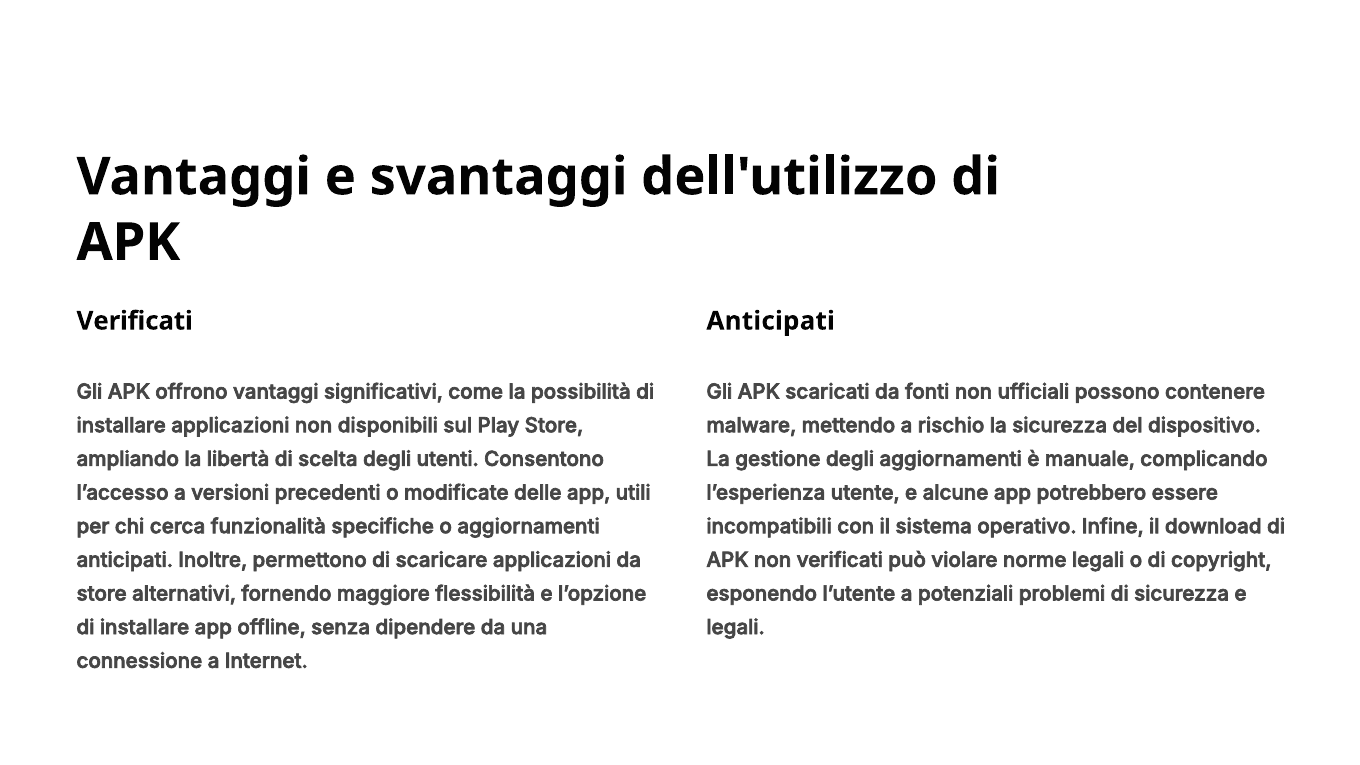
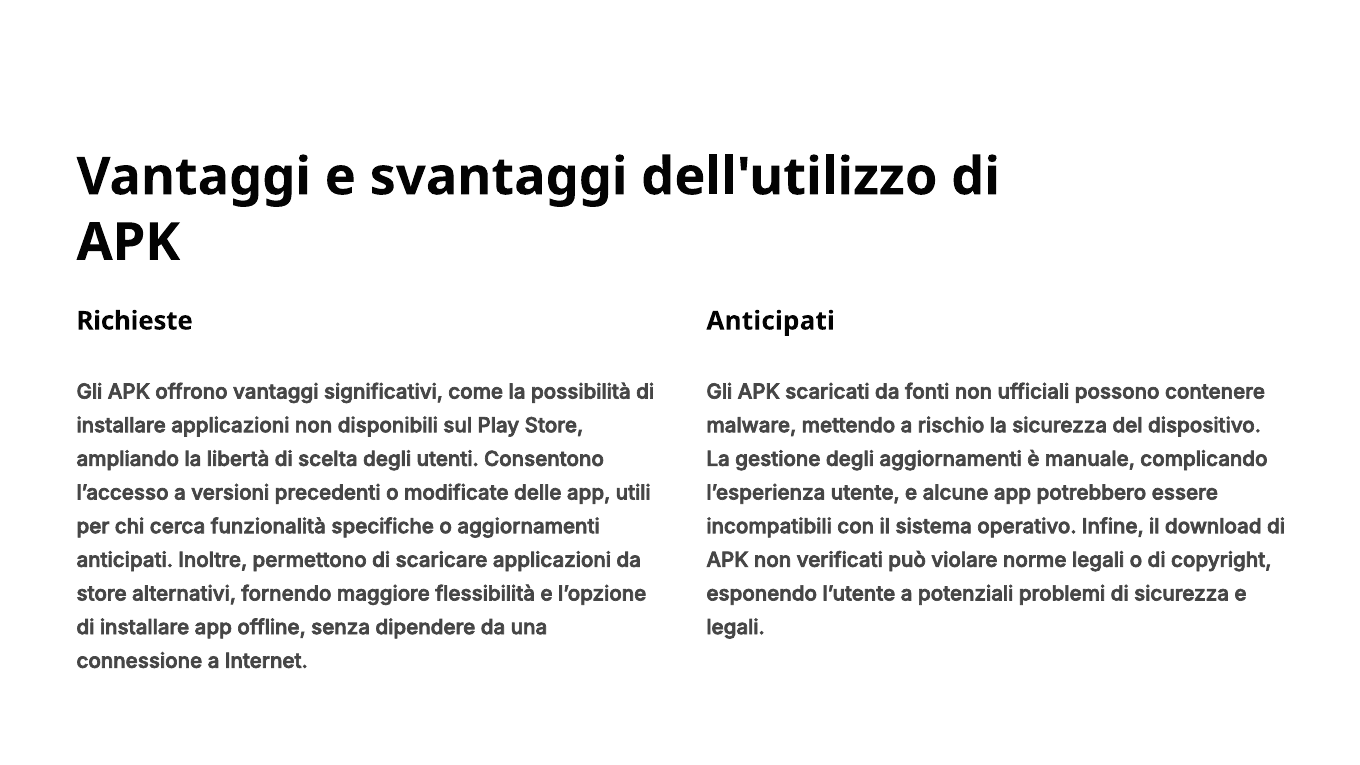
Verificati: Verificati -> Richieste (135, 321)
